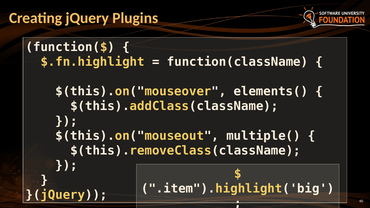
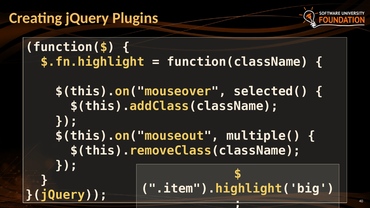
elements(: elements( -> selected( (271, 91)
